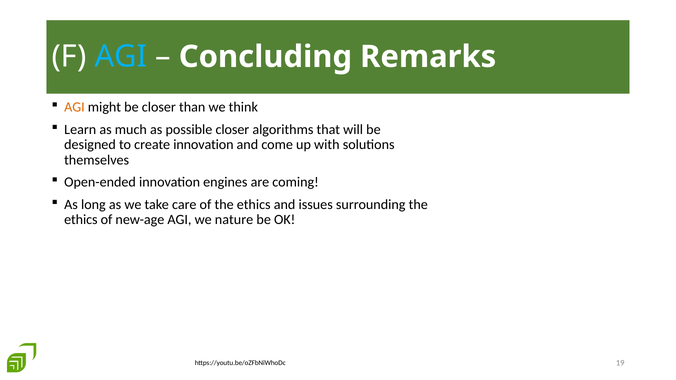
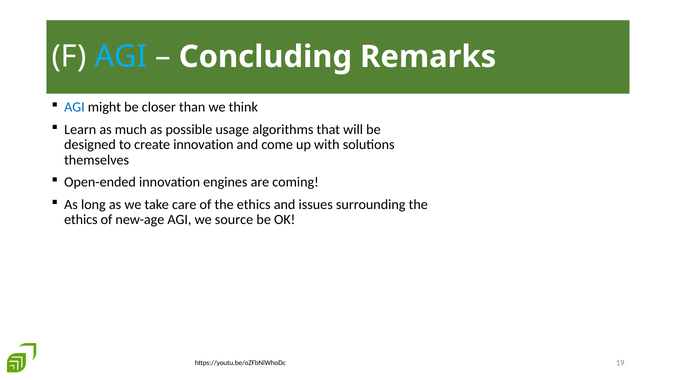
AGI colour: orange -> blue (74, 107)
possible closer: closer -> usage (232, 130)
nature: nature -> source (234, 220)
